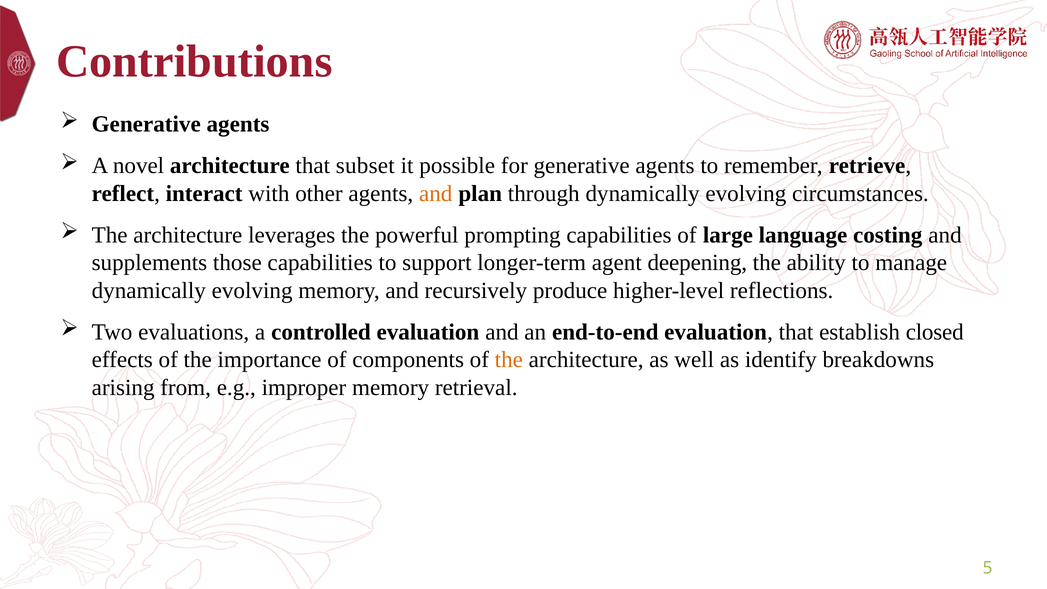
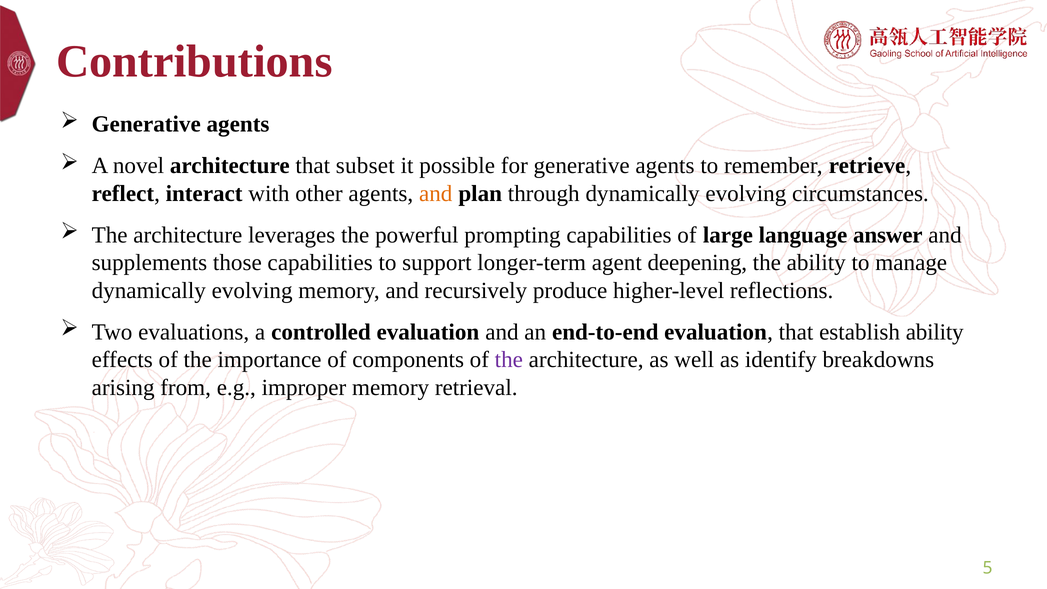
costing: costing -> answer (888, 235)
establish closed: closed -> ability (935, 332)
the colour: orange -> purple (509, 360)
